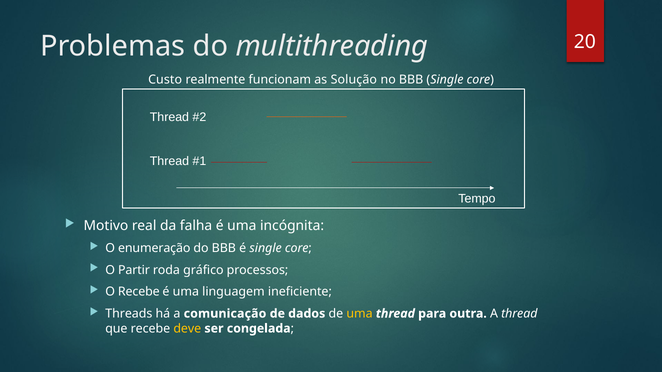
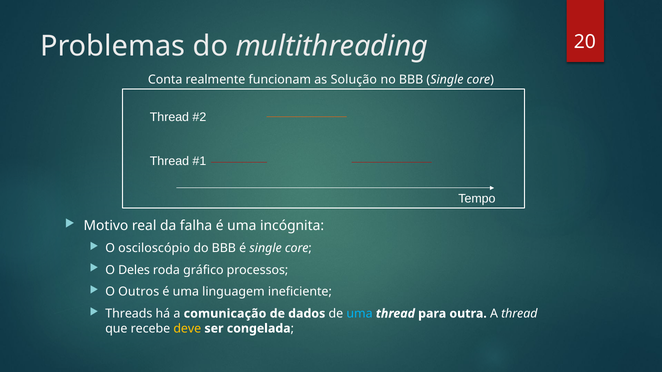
Custo: Custo -> Conta (165, 80)
enumeração: enumeração -> osciloscópio (154, 248)
Partir: Partir -> Deles (134, 270)
O Recebe: Recebe -> Outros (139, 292)
uma colour: yellow -> light blue (360, 314)
